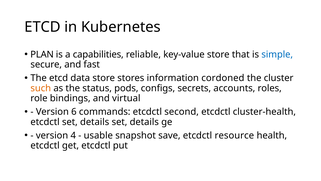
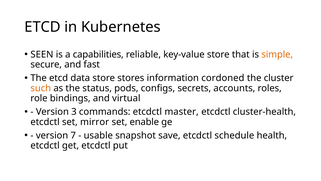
PLAN: PLAN -> SEEN (42, 54)
simple colour: blue -> orange (277, 54)
6: 6 -> 3 (74, 112)
second: second -> master (182, 112)
etcdctl set details: details -> mirror (95, 122)
details: details -> enable (144, 122)
4: 4 -> 7 (73, 135)
resource: resource -> schedule (234, 135)
